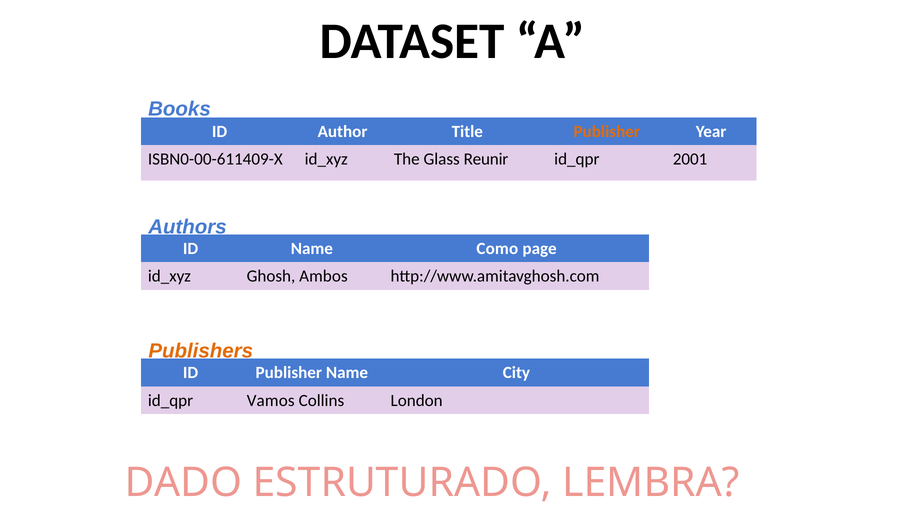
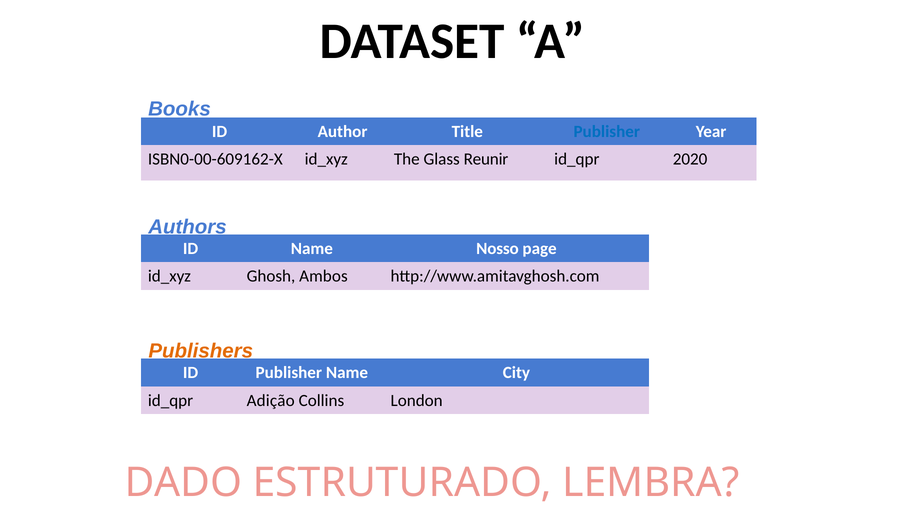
Publisher colour: orange -> blue (607, 131)
ISBN0-00-611409-X: ISBN0-00-611409-X -> ISBN0-00-609162-X (215, 159)
2001: 2001 -> 2020 (690, 159)
Como: Como -> Nosso (497, 248)
Vamos: Vamos -> Adição (271, 400)
